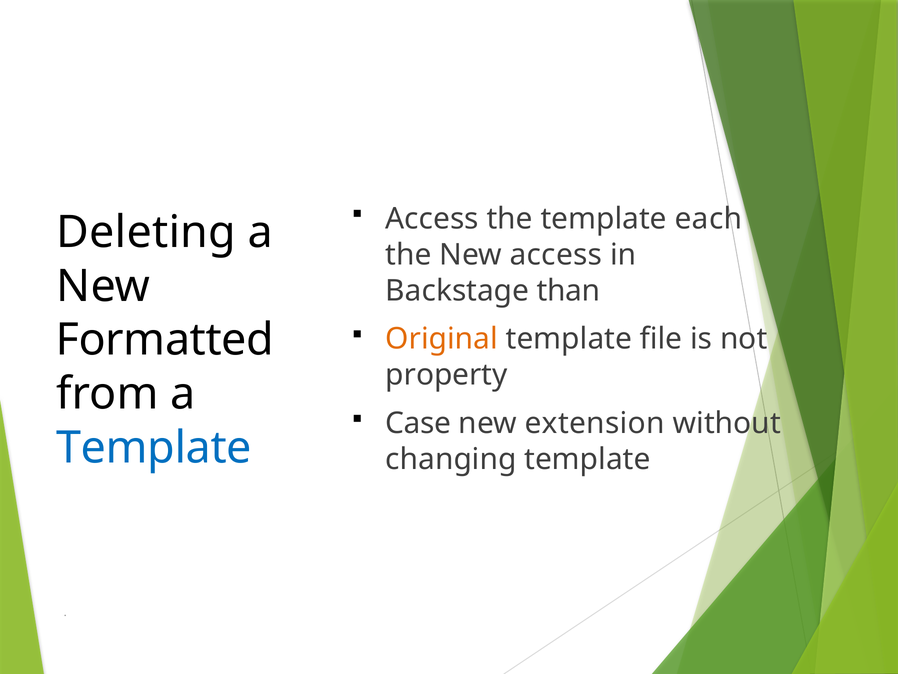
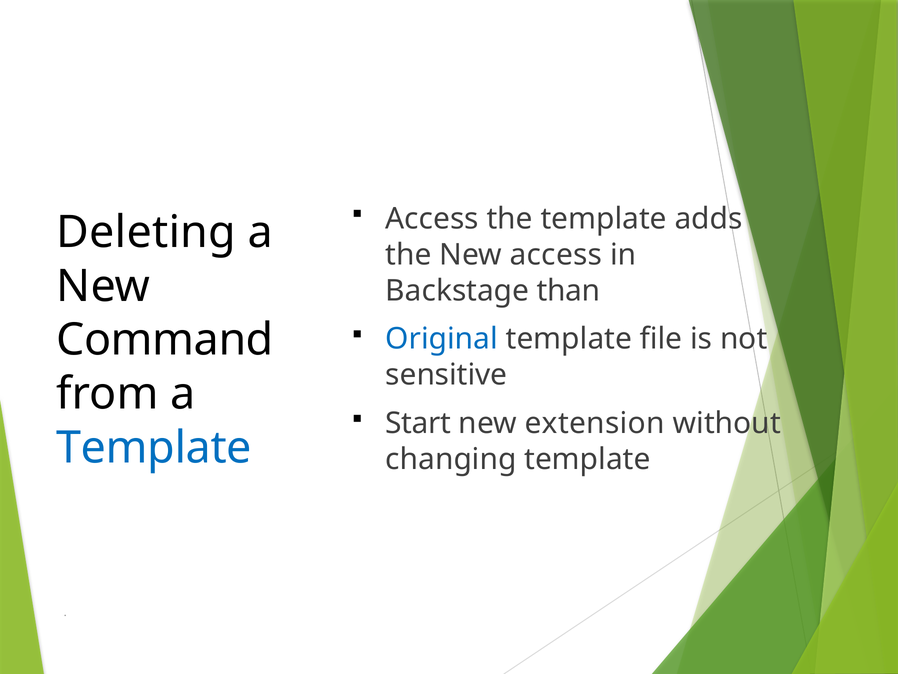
each: each -> adds (709, 219)
Original colour: orange -> blue (442, 339)
Formatted: Formatted -> Command (165, 340)
property: property -> sensitive (446, 375)
Case: Case -> Start (418, 423)
